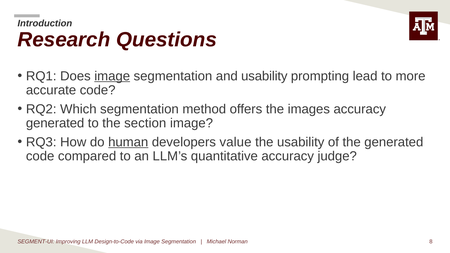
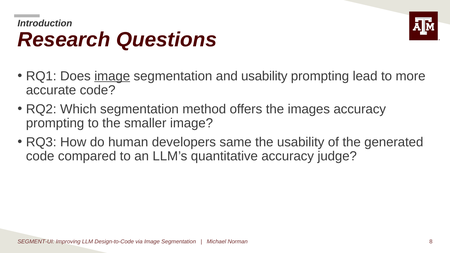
generated: generated -> prompting (55, 123)
section: section -> smaller (145, 123)
human underline: present -> none (128, 142)
value: value -> same (236, 142)
